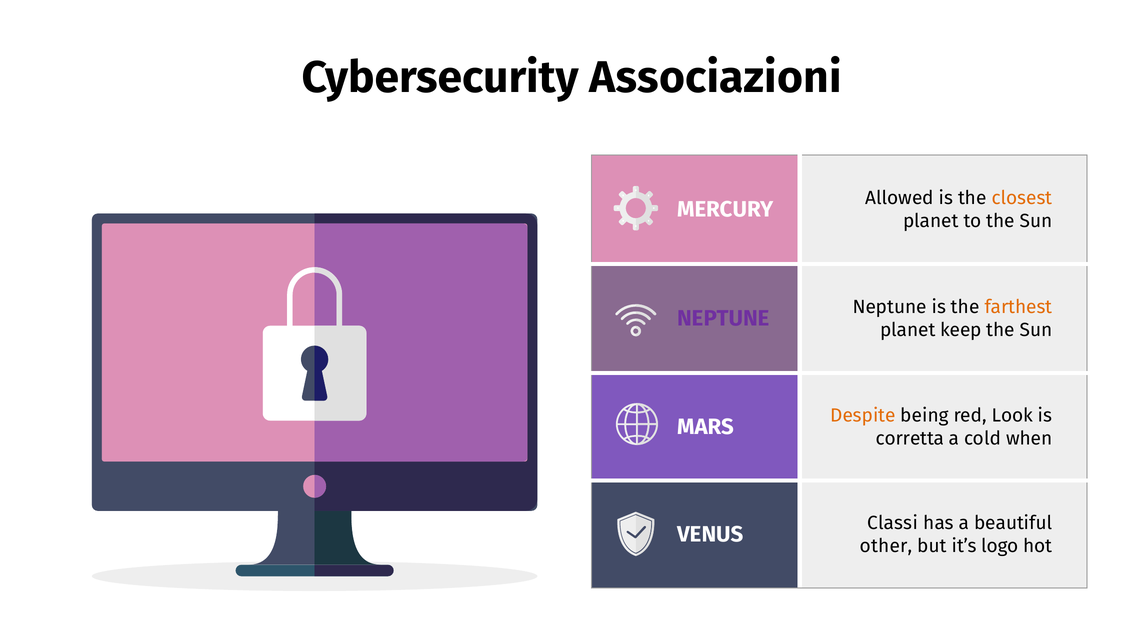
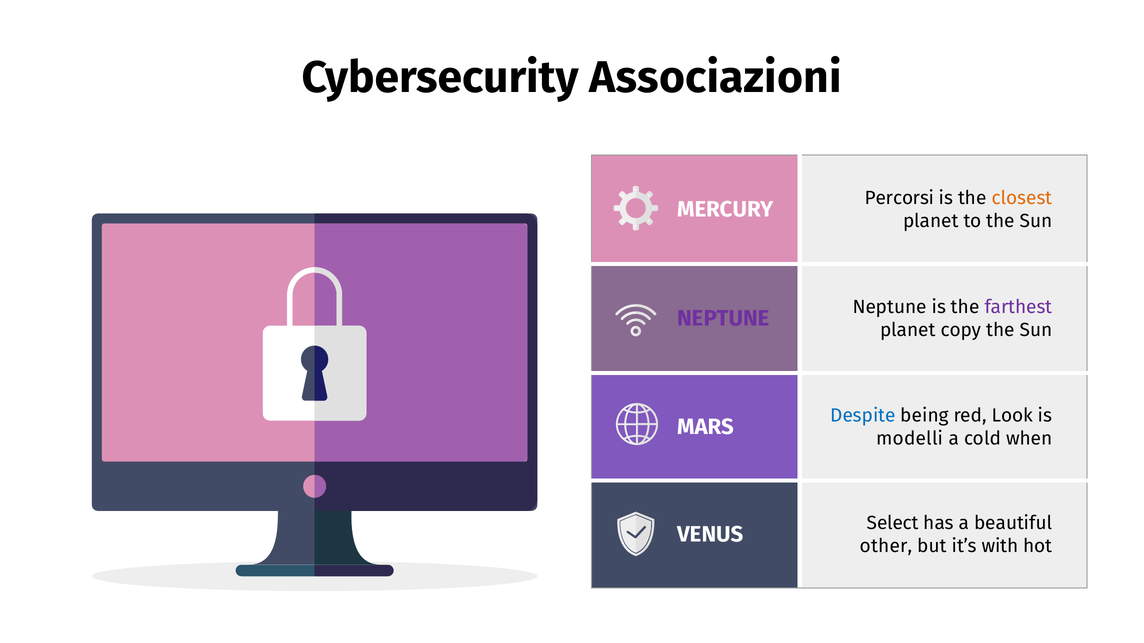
Allowed: Allowed -> Percorsi (900, 198)
farthest colour: orange -> purple (1018, 307)
keep: keep -> copy (961, 330)
Despite colour: orange -> blue (863, 416)
corretta: corretta -> modelli (910, 439)
Classi: Classi -> Select (893, 523)
logo: logo -> with (1000, 546)
